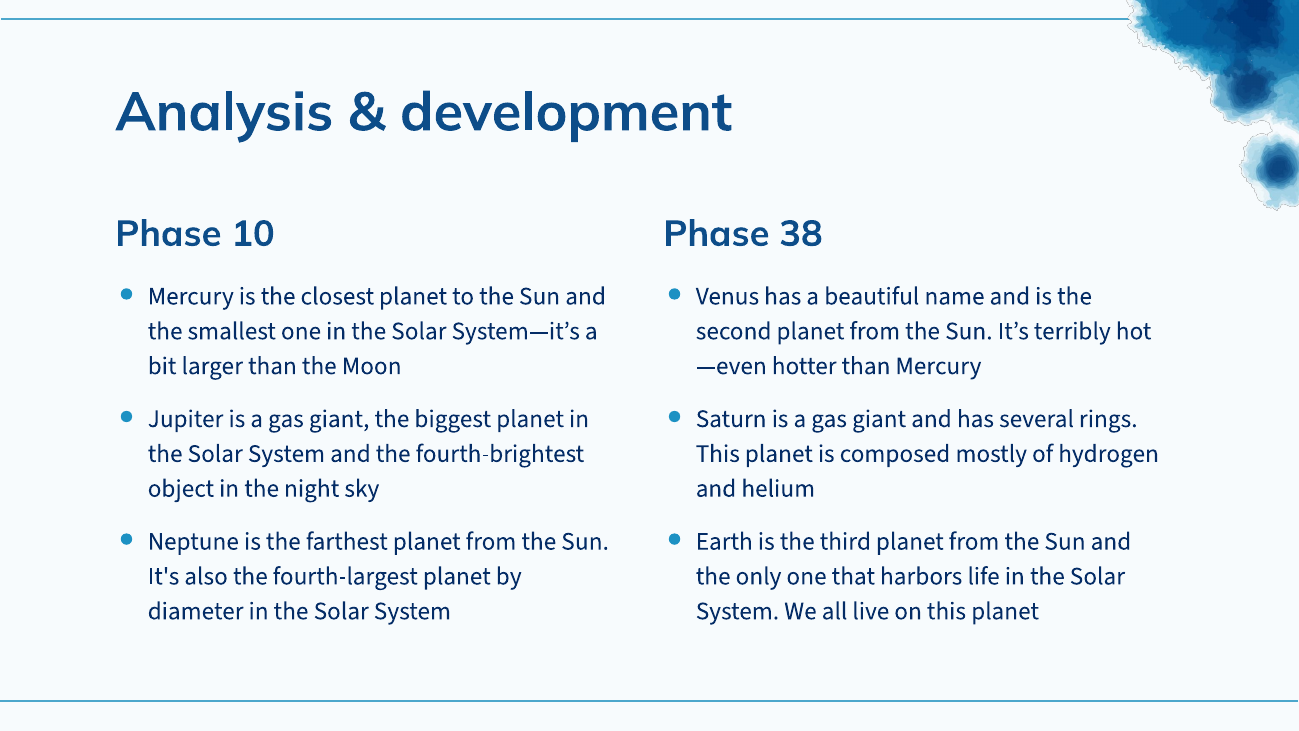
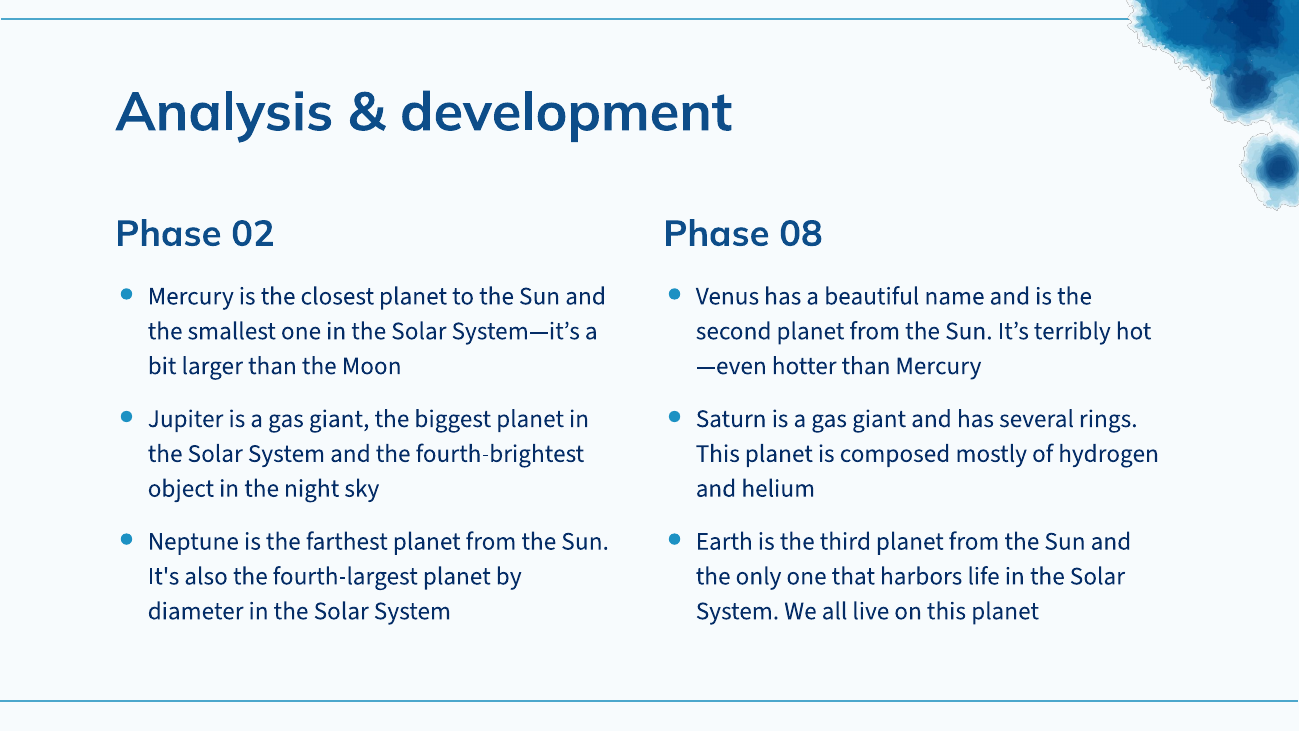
10: 10 -> 02 (253, 234)
38: 38 -> 08 (801, 234)
